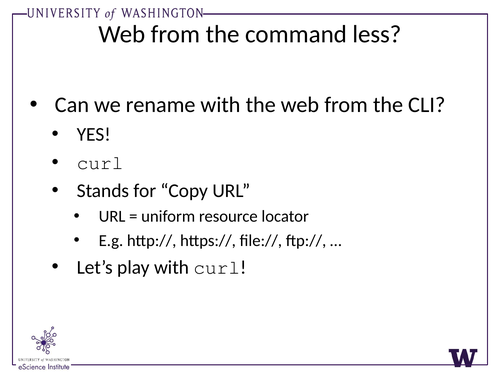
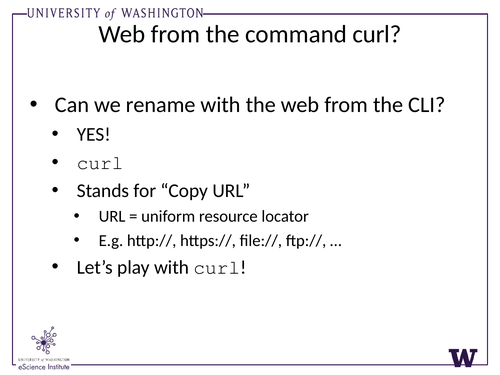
command less: less -> curl (377, 34)
